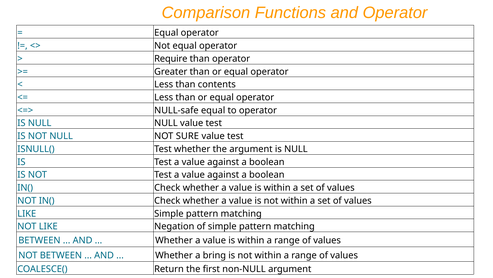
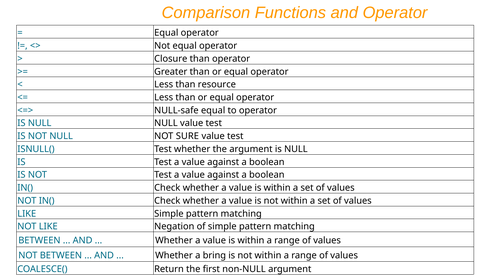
Require: Require -> Closure (171, 59)
contents: contents -> resource (217, 84)
